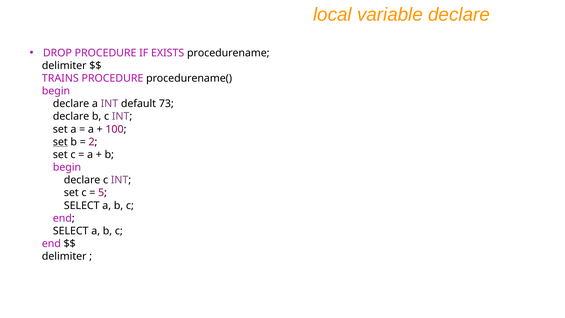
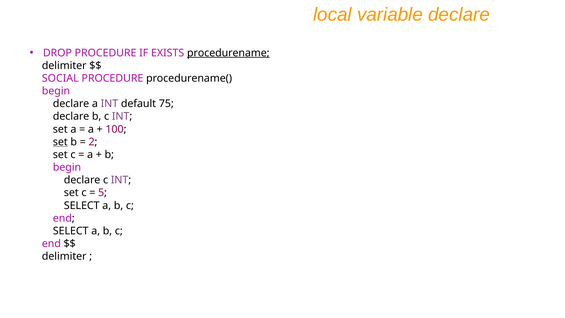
procedurename underline: none -> present (228, 53)
TRAINS: TRAINS -> SOCIAL (60, 78)
73: 73 -> 75 (166, 104)
